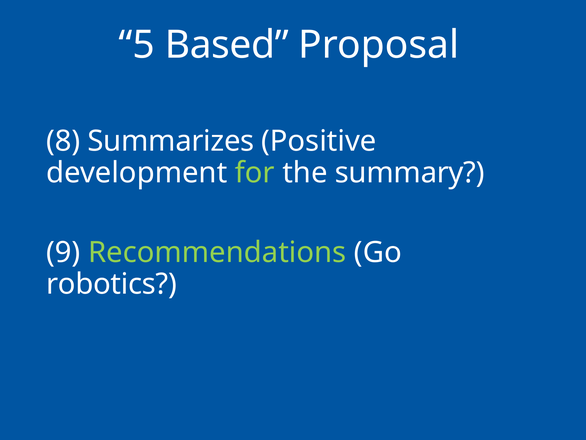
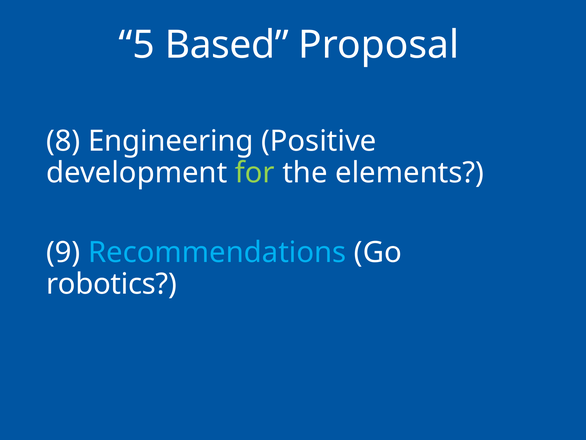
Summarizes: Summarizes -> Engineering (171, 141)
summary: summary -> elements (410, 173)
Recommendations colour: light green -> light blue (217, 252)
